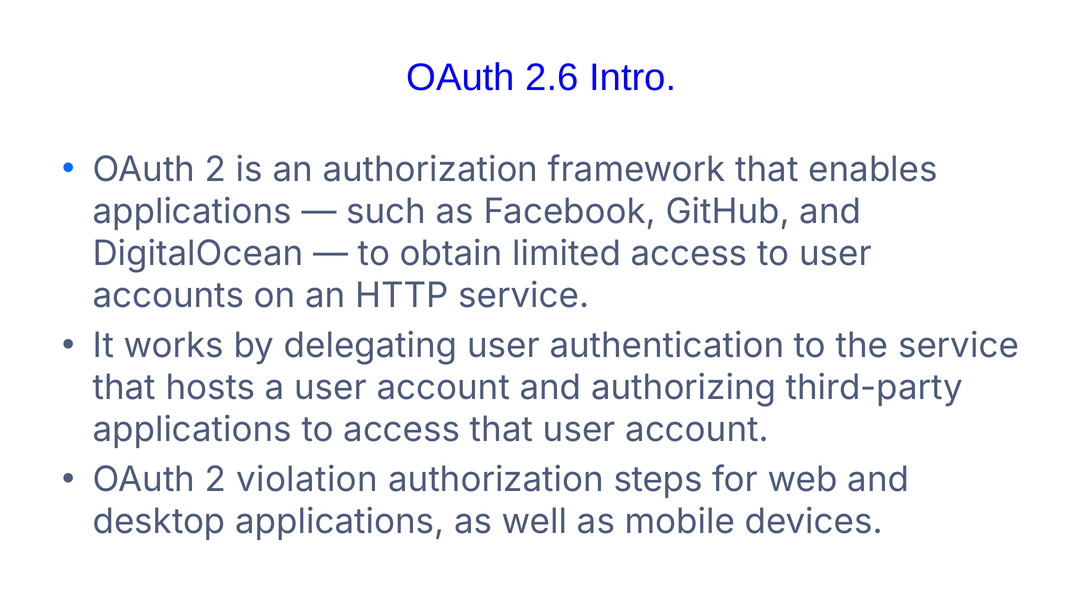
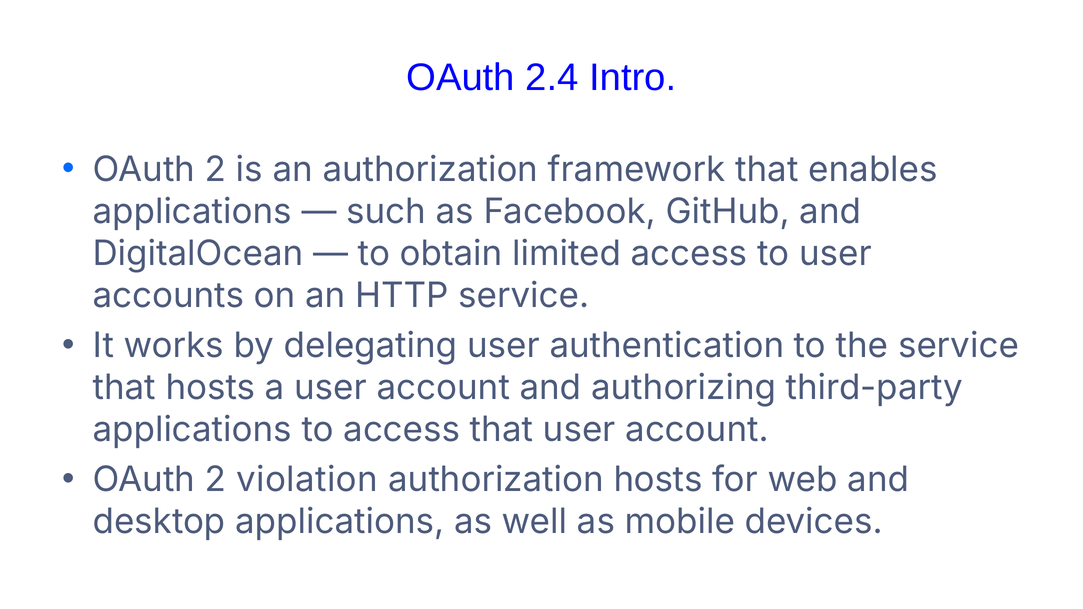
2.6: 2.6 -> 2.4 (552, 78)
authorization steps: steps -> hosts (658, 480)
